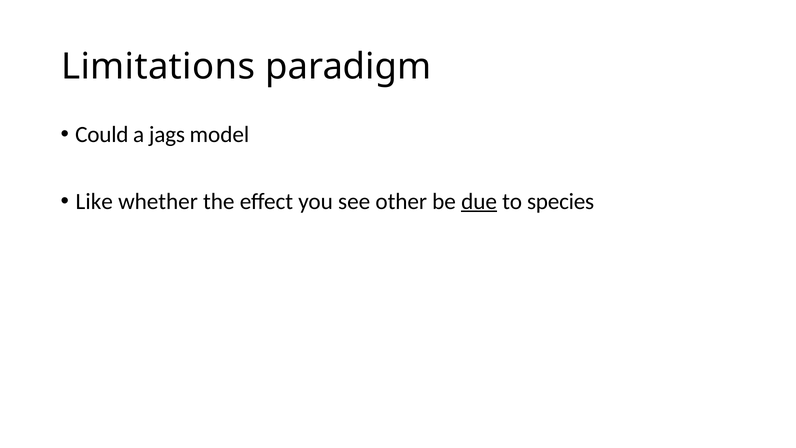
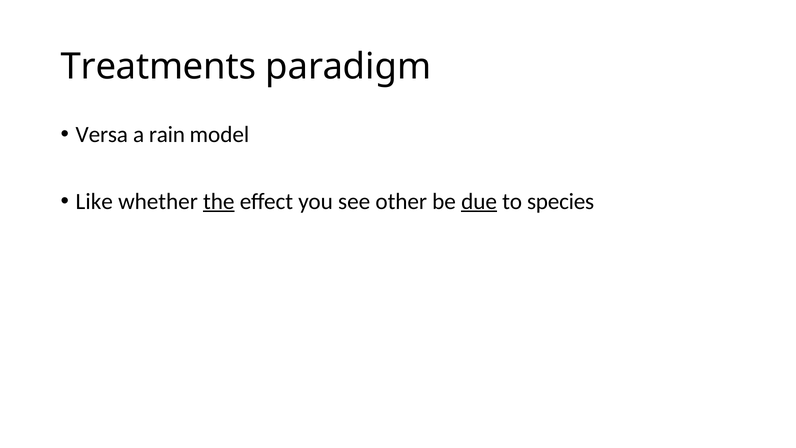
Limitations: Limitations -> Treatments (158, 67)
Could: Could -> Versa (102, 135)
jags: jags -> rain (167, 135)
the underline: none -> present (219, 201)
